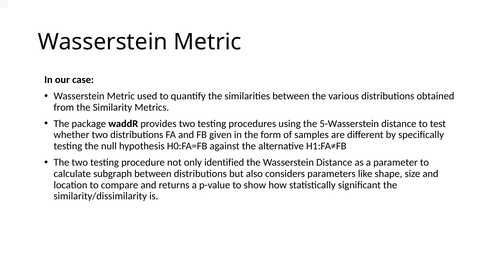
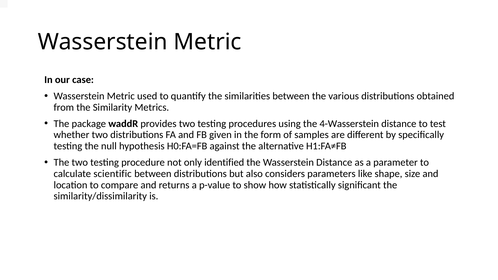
5-Wasserstein: 5-Wasserstein -> 4-Wasserstein (349, 124)
subgraph: subgraph -> scientific (113, 174)
